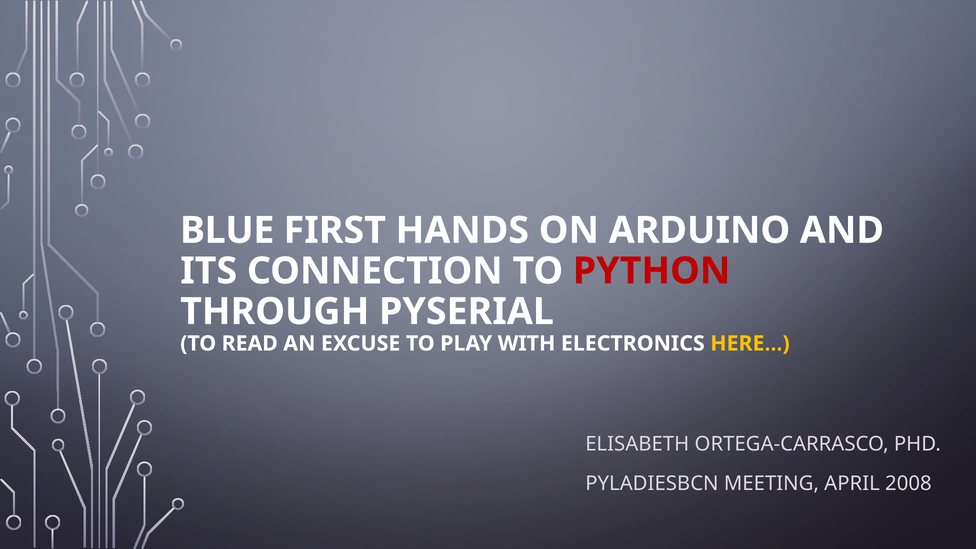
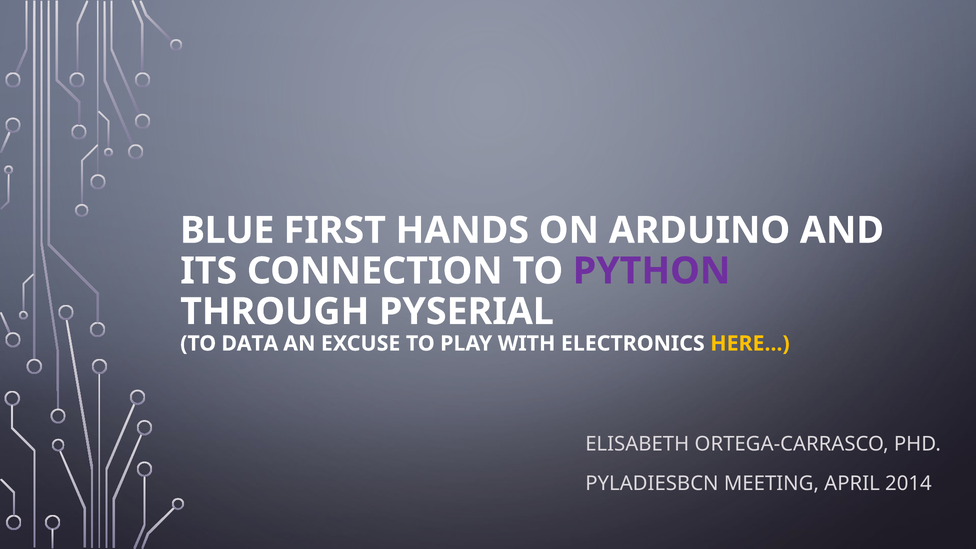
PYTHON colour: red -> purple (652, 271)
READ: READ -> DATA (250, 344)
2008: 2008 -> 2014 (908, 484)
